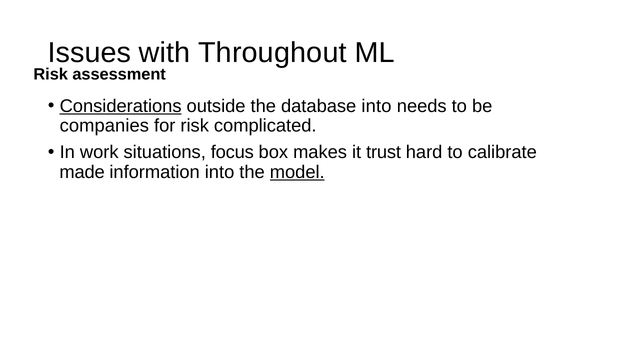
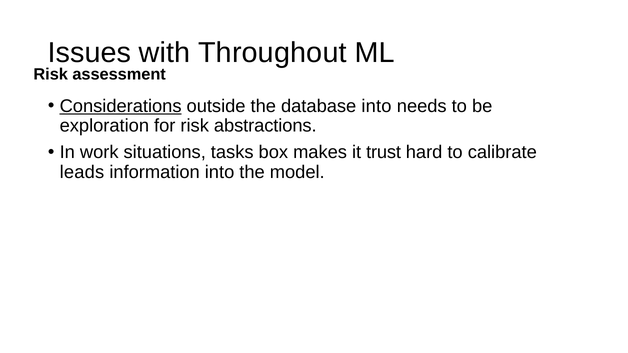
companies: companies -> exploration (104, 126)
complicated: complicated -> abstractions (265, 126)
focus: focus -> tasks (232, 152)
made: made -> leads (82, 172)
model underline: present -> none (297, 172)
